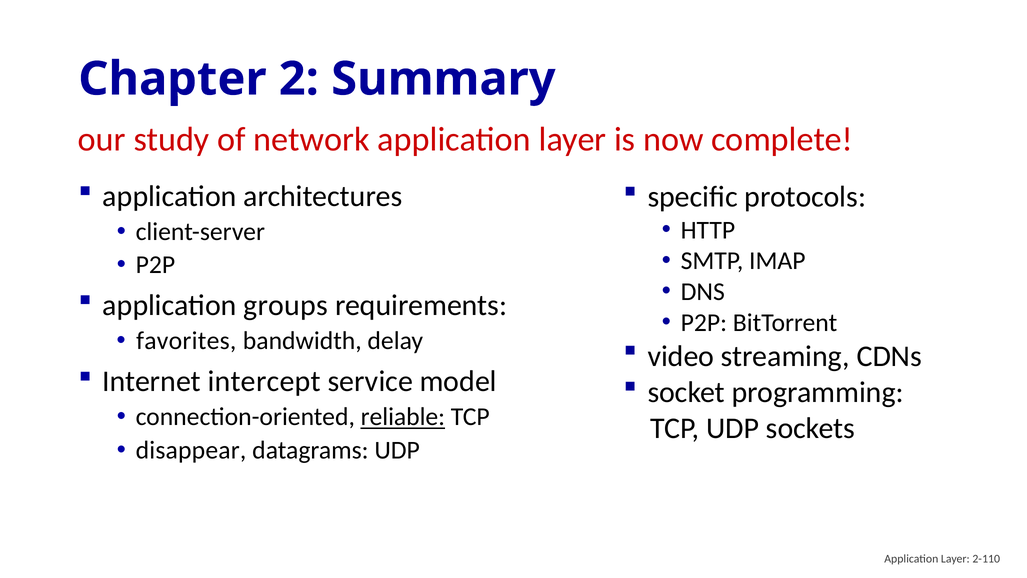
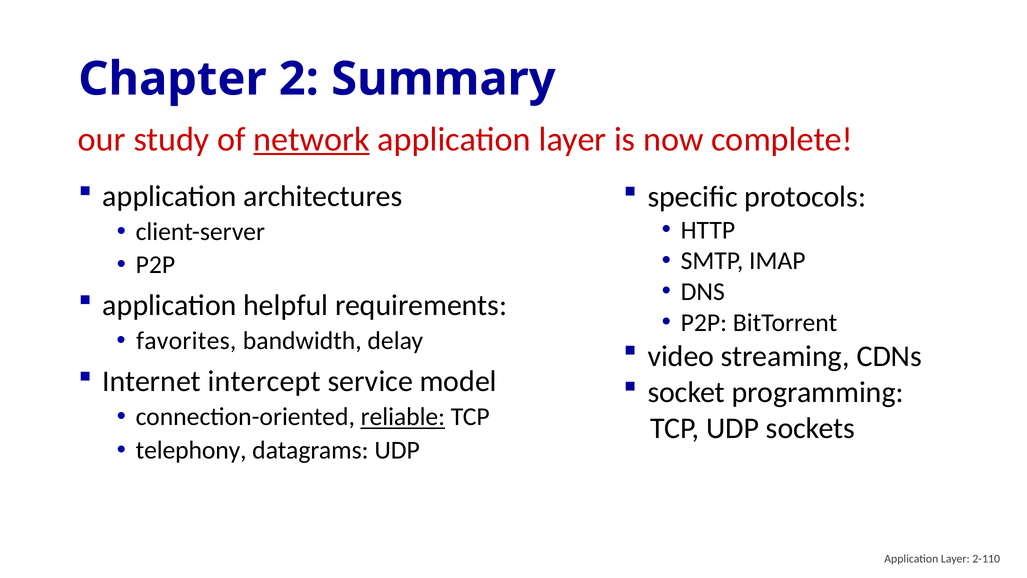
network underline: none -> present (312, 139)
groups: groups -> helpful (286, 305)
disappear: disappear -> telephony (191, 450)
